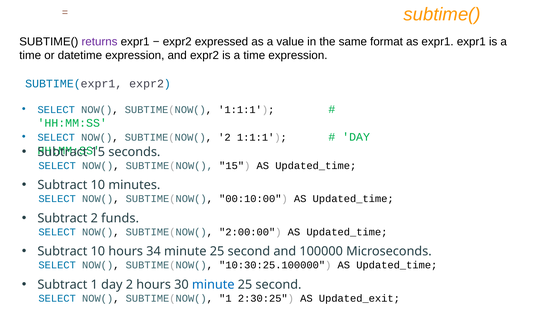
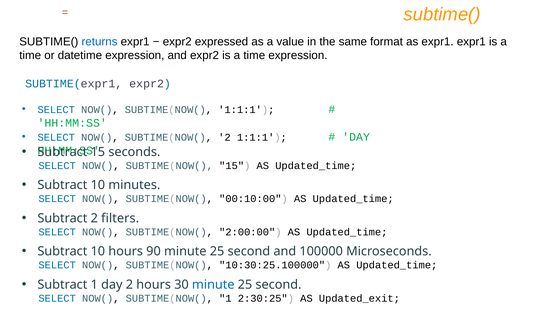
returns colour: purple -> blue (100, 42)
funds: funds -> filters (120, 219)
34: 34 -> 90 (154, 252)
